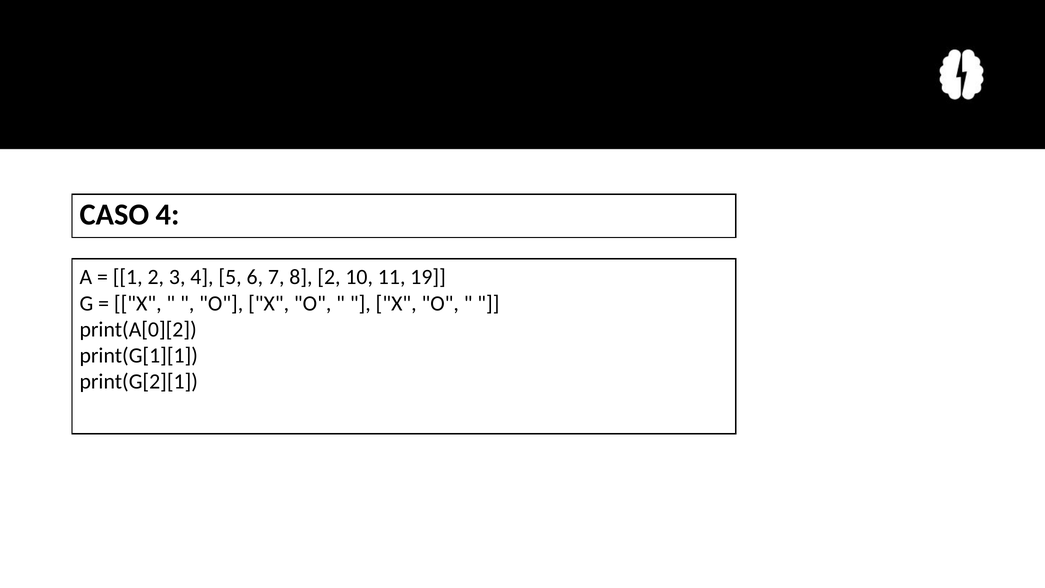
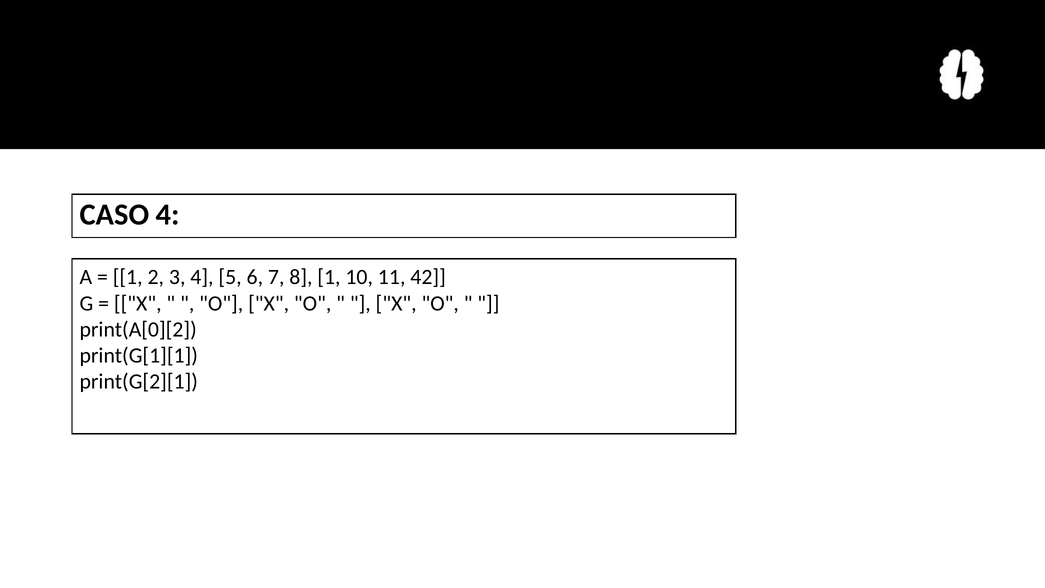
8 2: 2 -> 1 (329, 277)
19: 19 -> 42 (428, 277)
